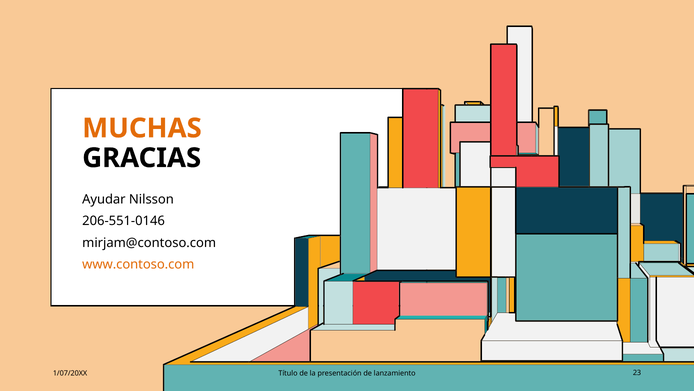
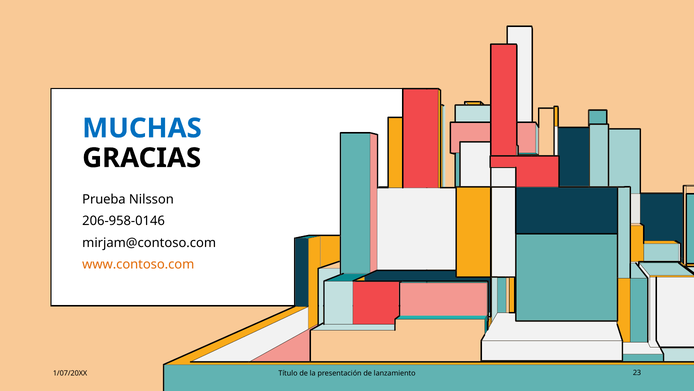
MUCHAS colour: orange -> blue (142, 128)
Ayudar: Ayudar -> Prueba (104, 199)
206-551-0146: 206-551-0146 -> 206-958-0146 (124, 221)
